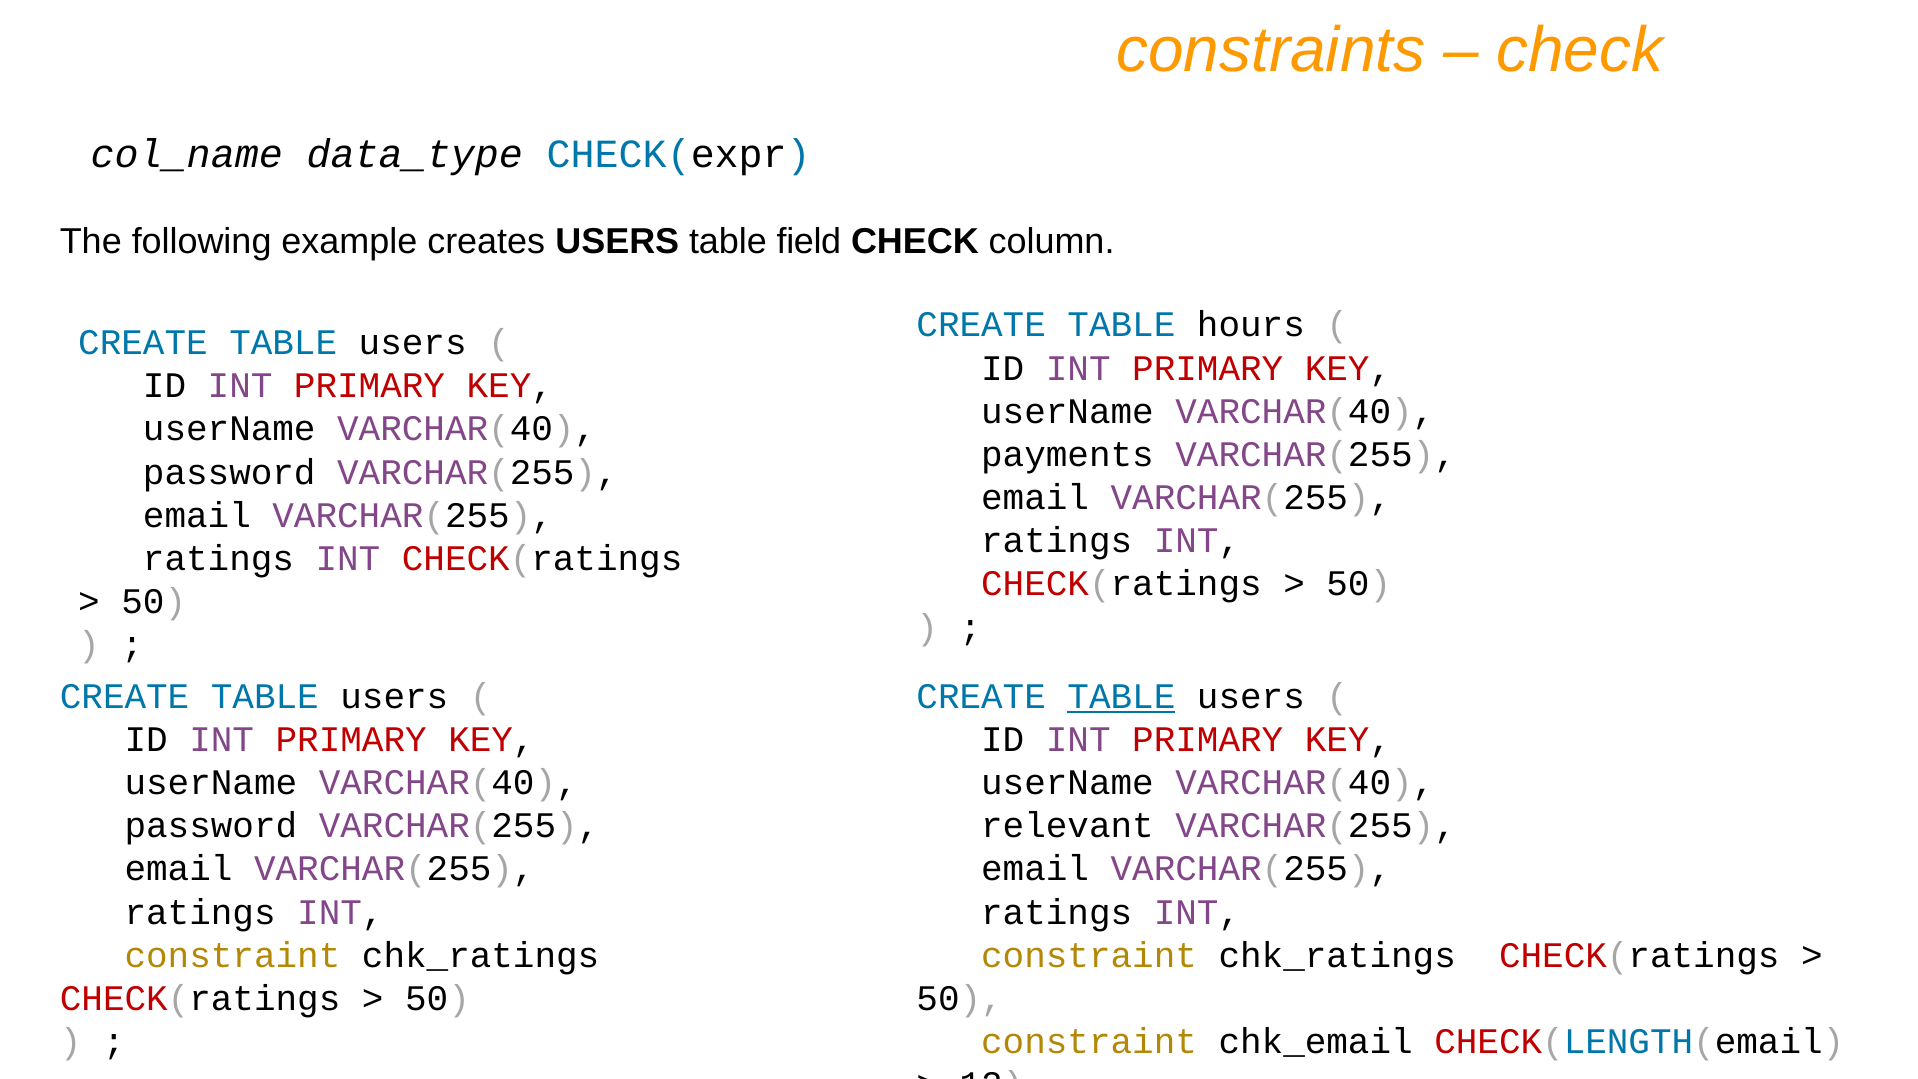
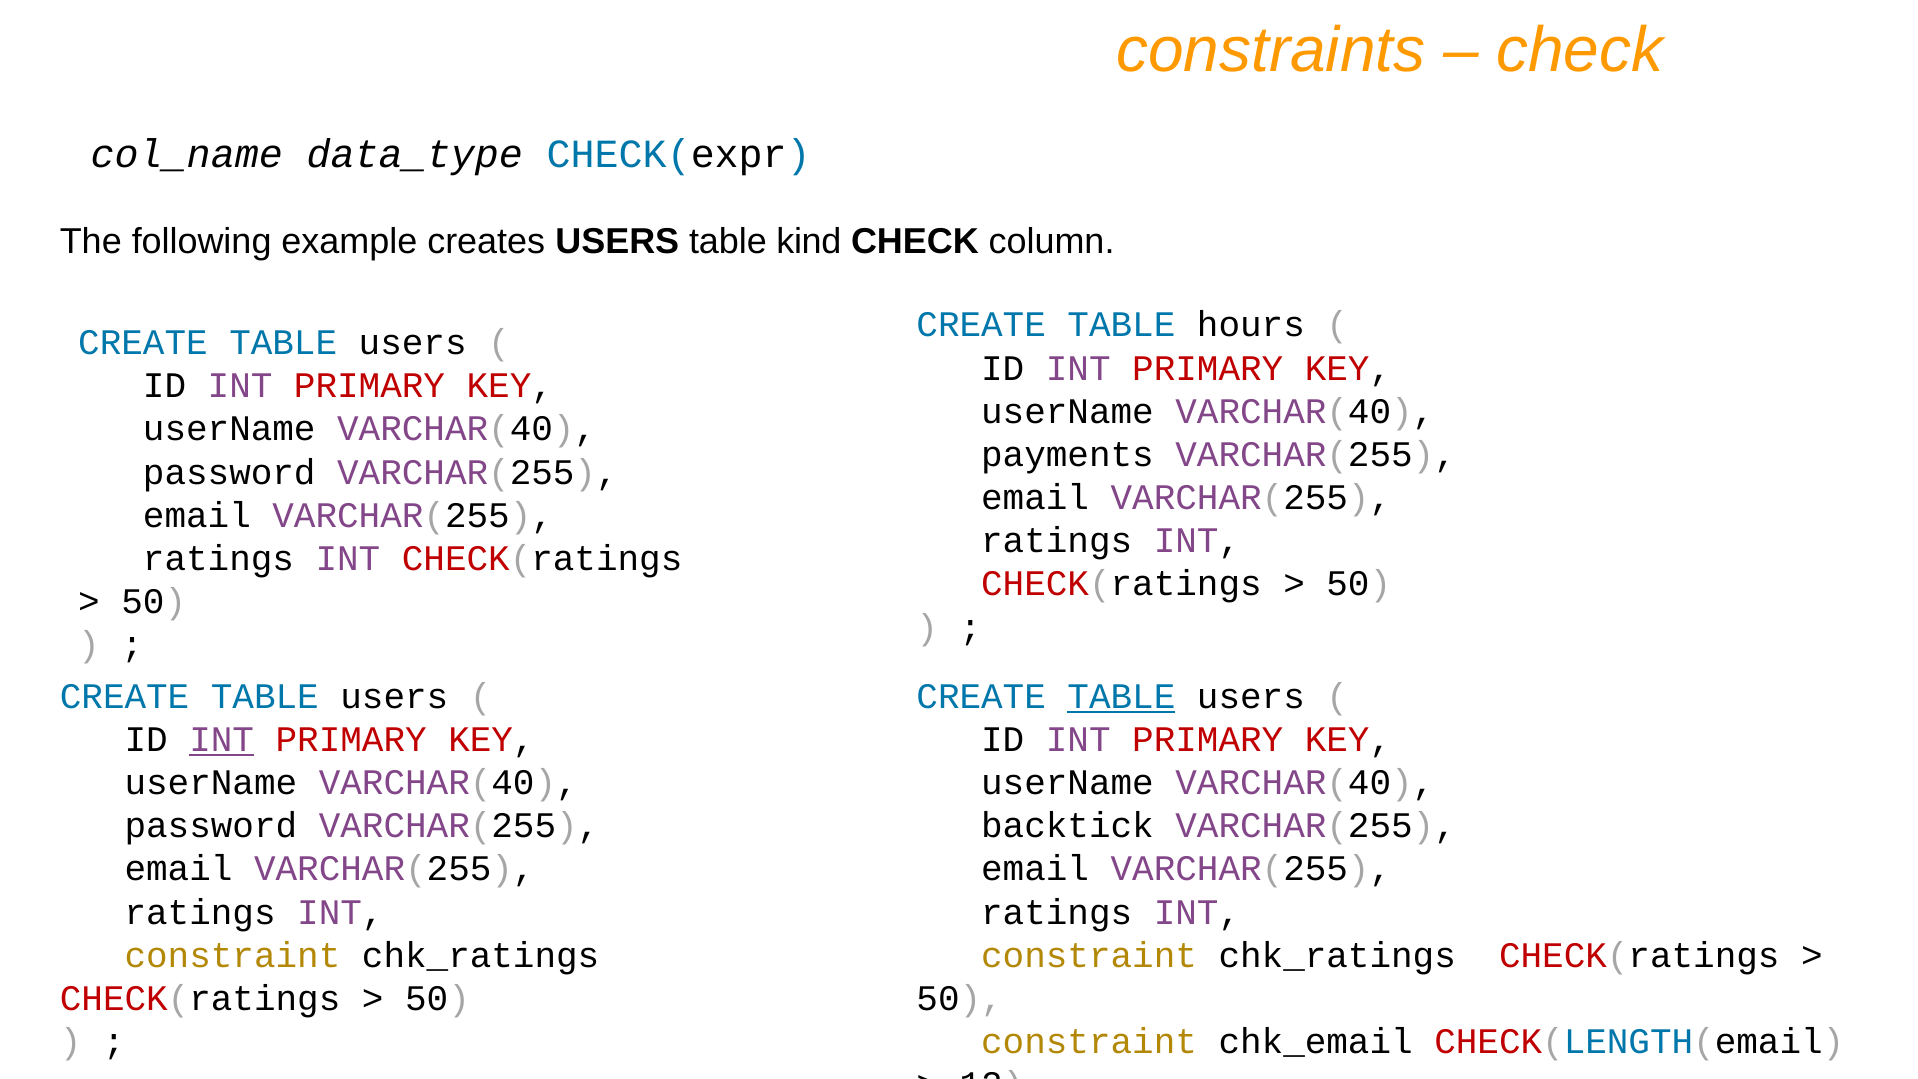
field: field -> kind (809, 242)
INT underline: none -> present (222, 739)
relevant: relevant -> backtick (1067, 826)
